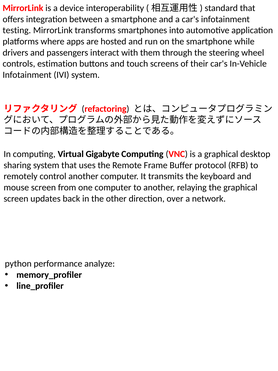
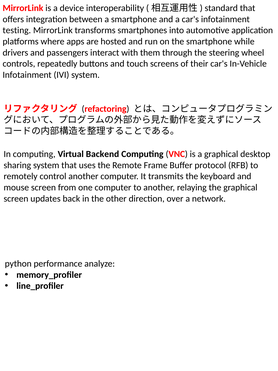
estimation: estimation -> repeatedly (57, 64)
Gigabyte: Gigabyte -> Backend (102, 154)
